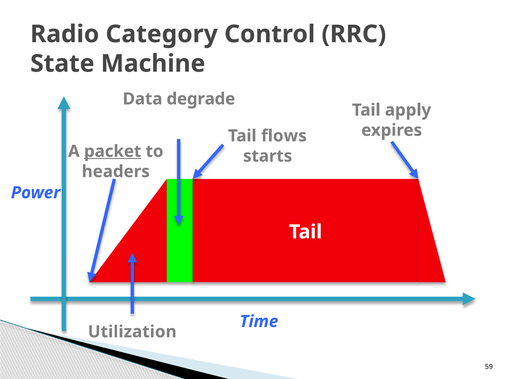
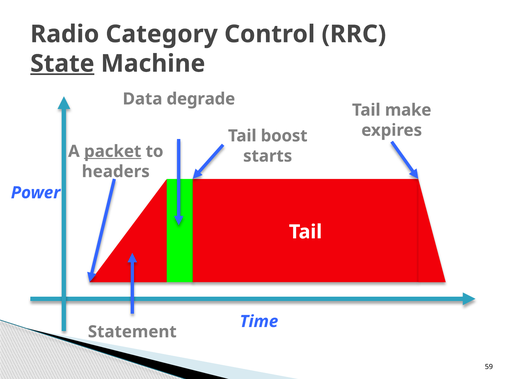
State underline: none -> present (62, 64)
apply: apply -> make (408, 110)
flows: flows -> boost (284, 136)
Utilization: Utilization -> Statement (132, 332)
